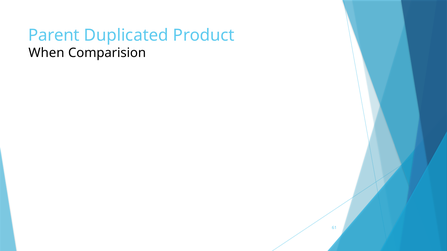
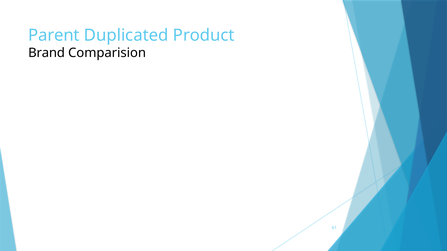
When: When -> Brand (47, 53)
